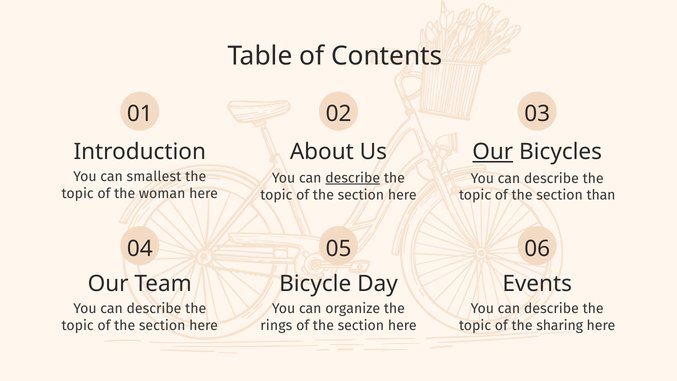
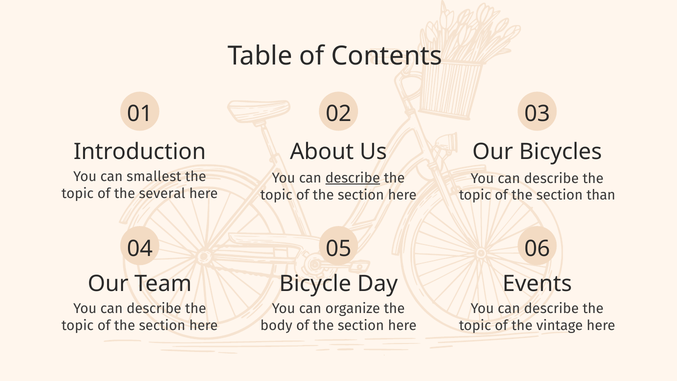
Our underline: present -> none (493, 152)
woman: woman -> several (162, 194)
rings: rings -> body (276, 326)
sharing: sharing -> vintage (560, 326)
